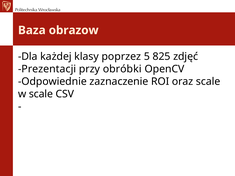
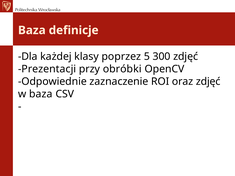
obrazow: obrazow -> definicje (74, 30)
825: 825 -> 300 (161, 57)
oraz scale: scale -> zdjęć (208, 82)
w scale: scale -> baza (41, 94)
